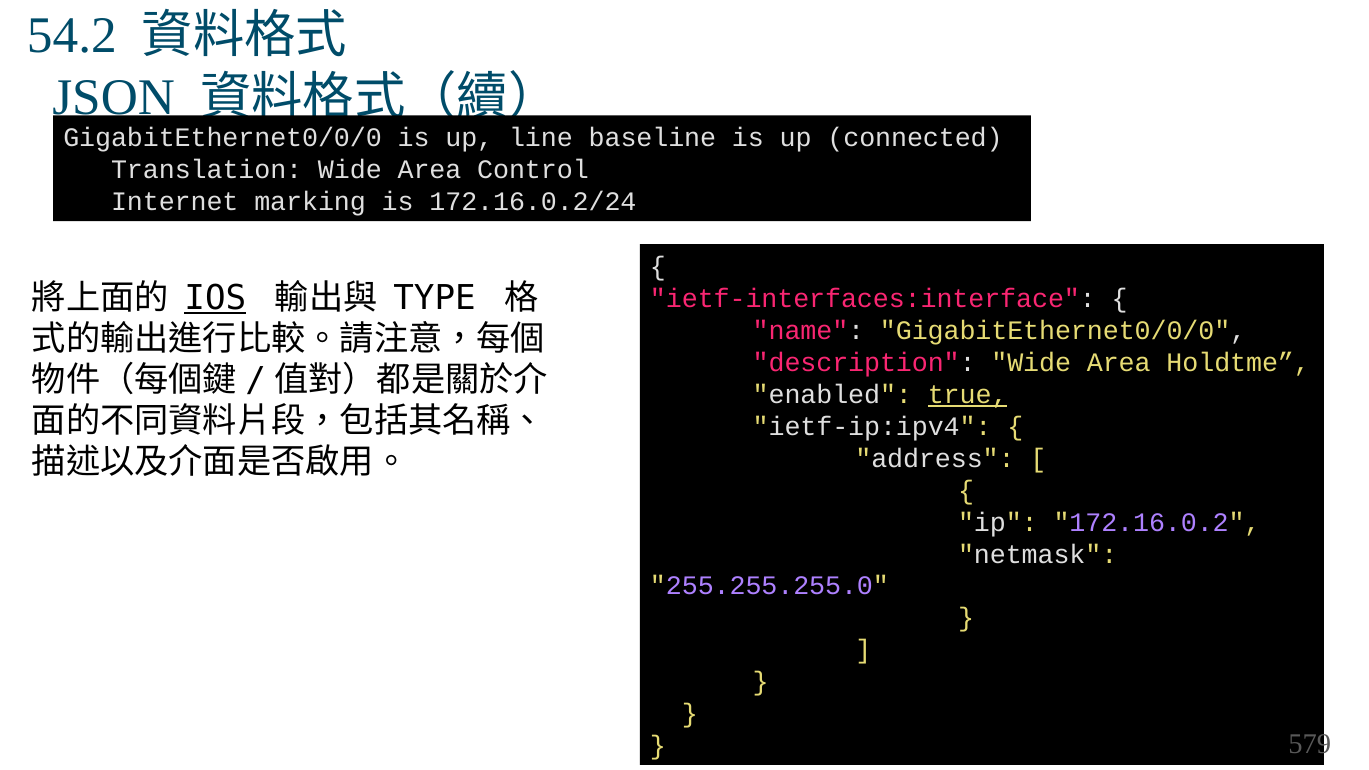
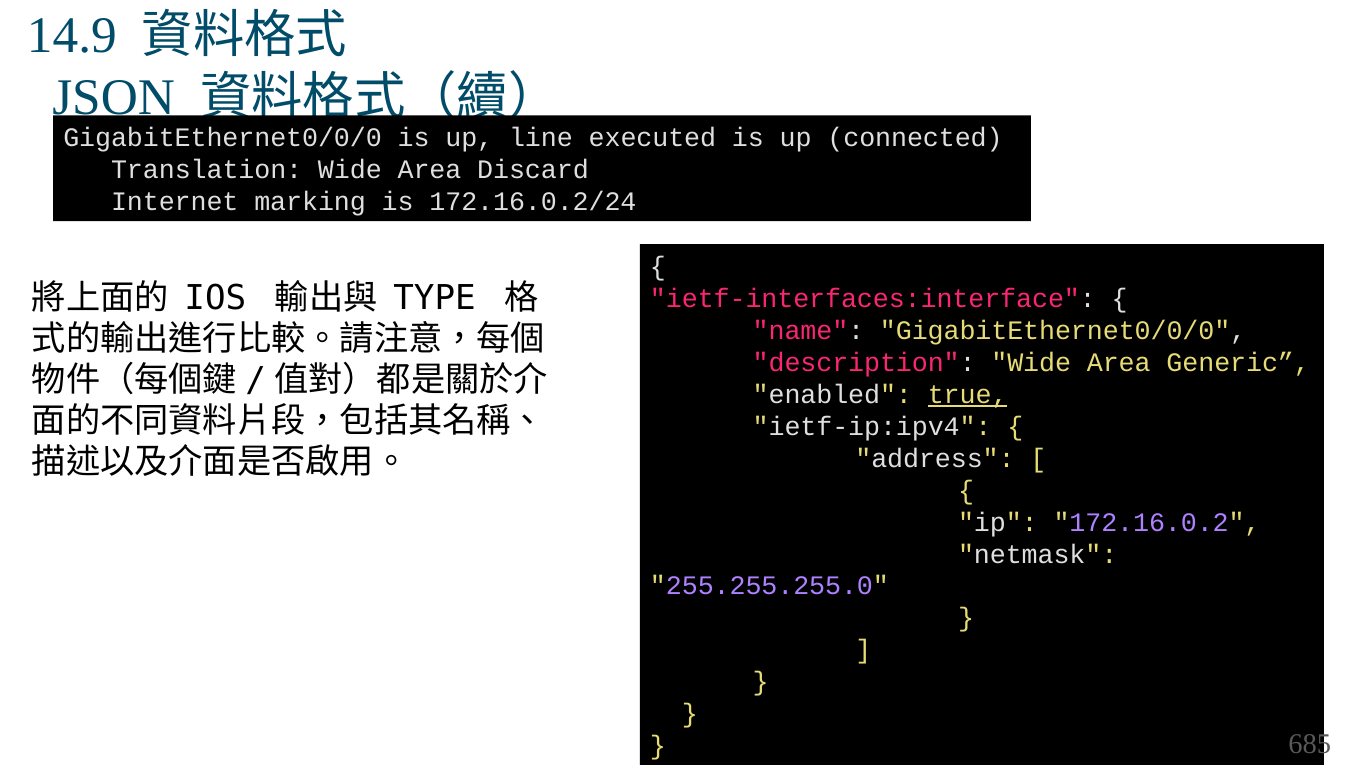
54.2: 54.2 -> 14.9 (72, 36)
baseline: baseline -> executed (652, 138)
Control: Control -> Discard (533, 170)
IOS underline: present -> none (215, 298)
Holdtme: Holdtme -> Generic (1238, 363)
579: 579 -> 685 (1310, 744)
